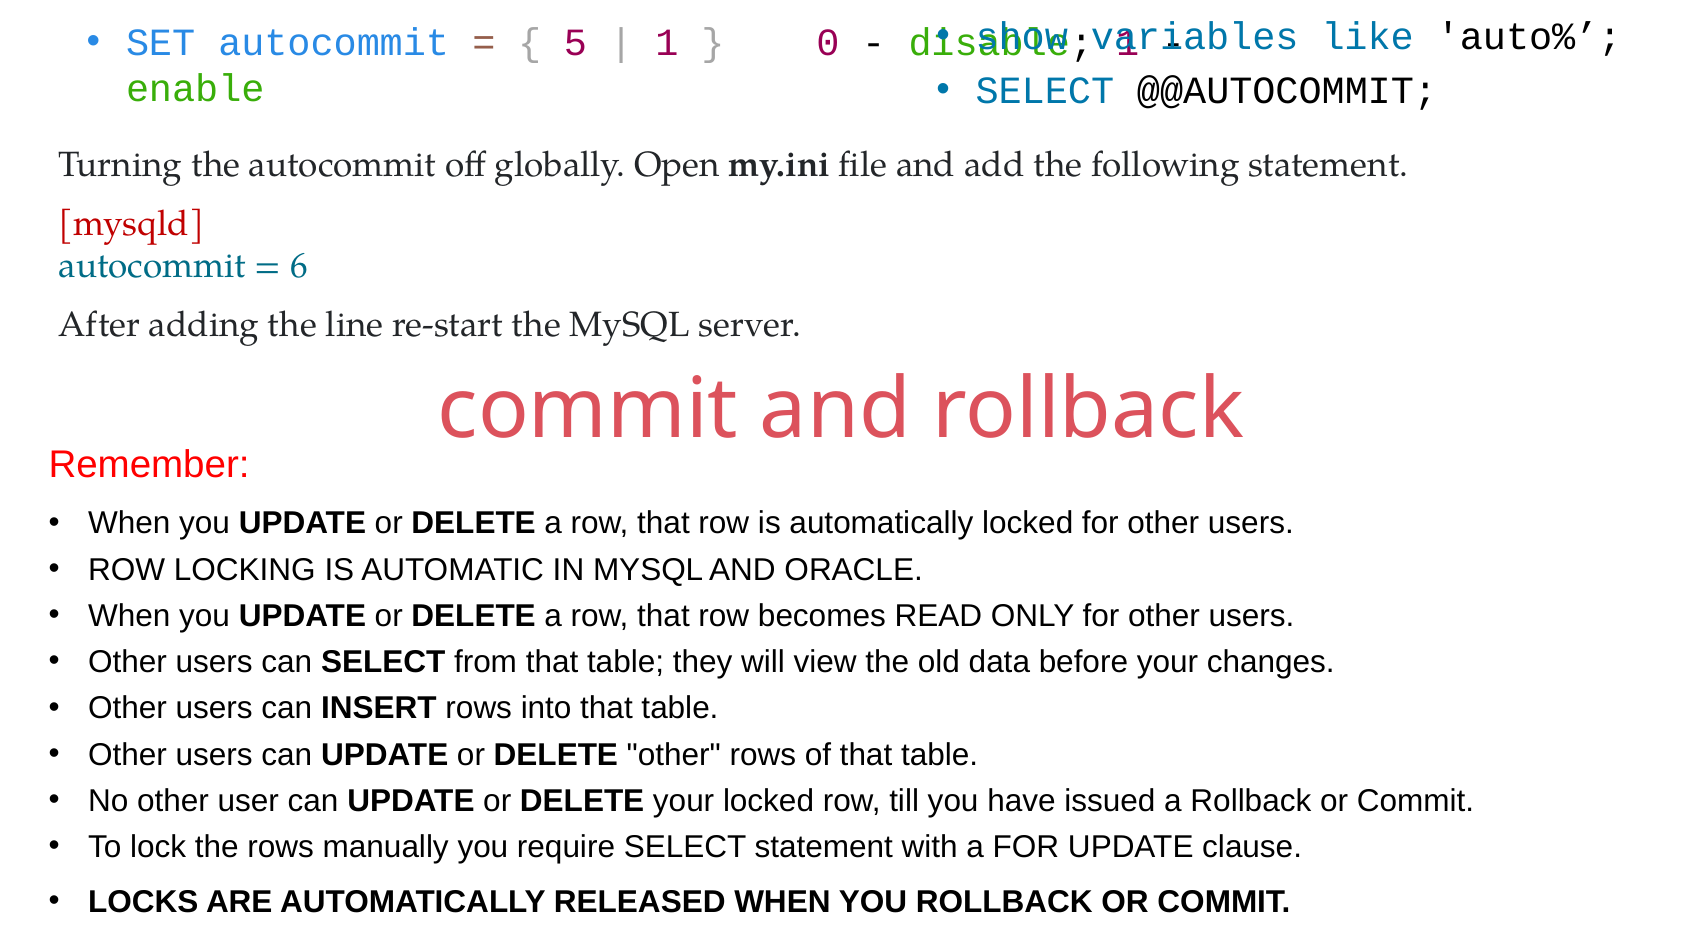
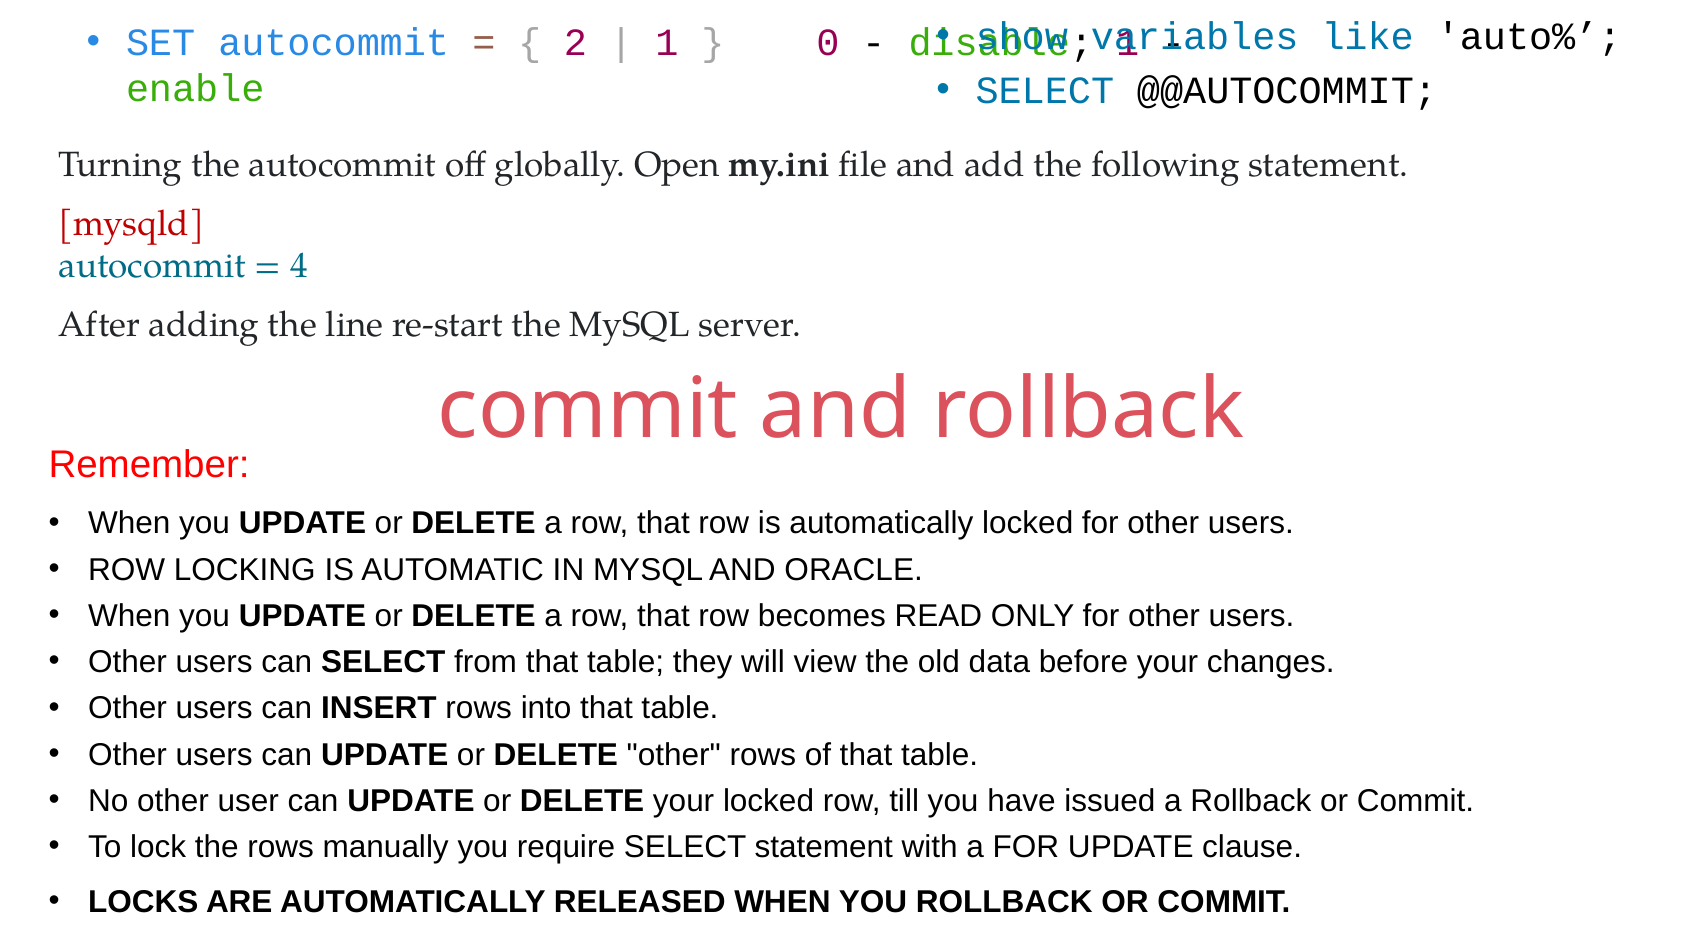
5: 5 -> 2 (575, 42)
6: 6 -> 4 (299, 266)
